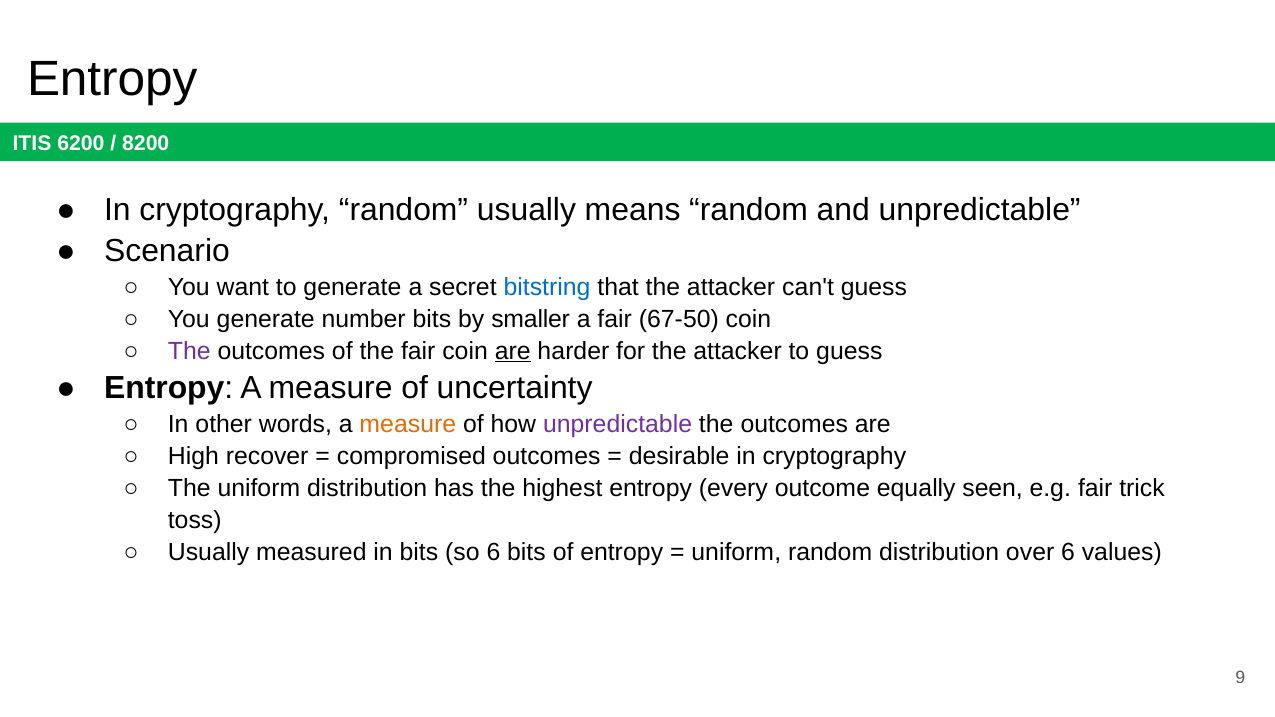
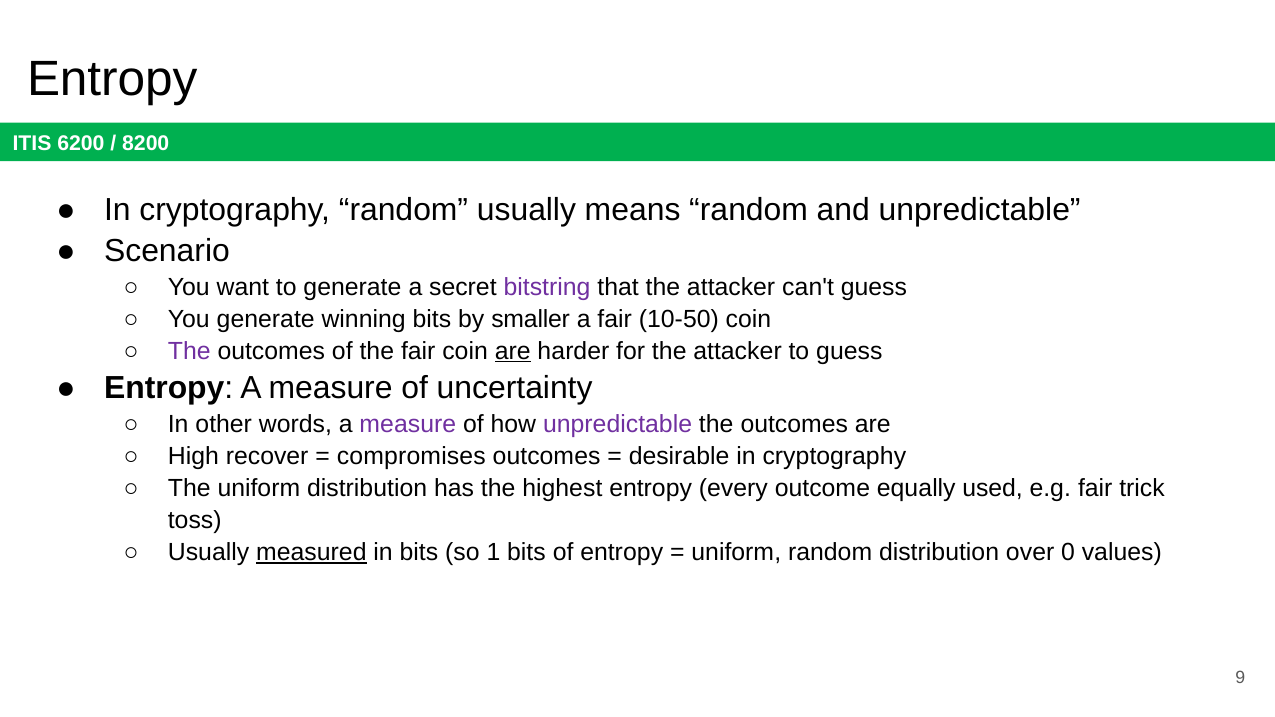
bitstring colour: blue -> purple (547, 287)
number: number -> winning (364, 319)
67-50: 67-50 -> 10-50 (679, 319)
measure colour: orange -> purple (408, 424)
compromised: compromised -> compromises (411, 456)
seen: seen -> used (993, 488)
measured underline: none -> present (311, 552)
so 6: 6 -> 1 (493, 552)
over 6: 6 -> 0 (1068, 552)
